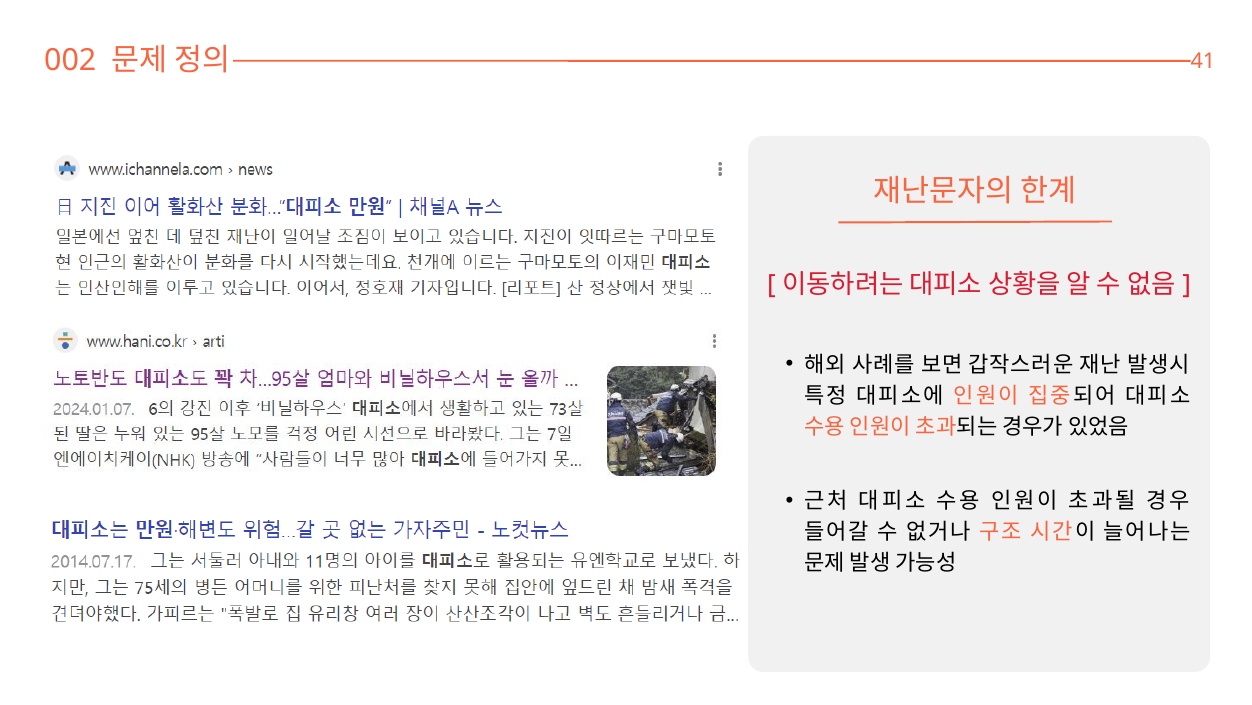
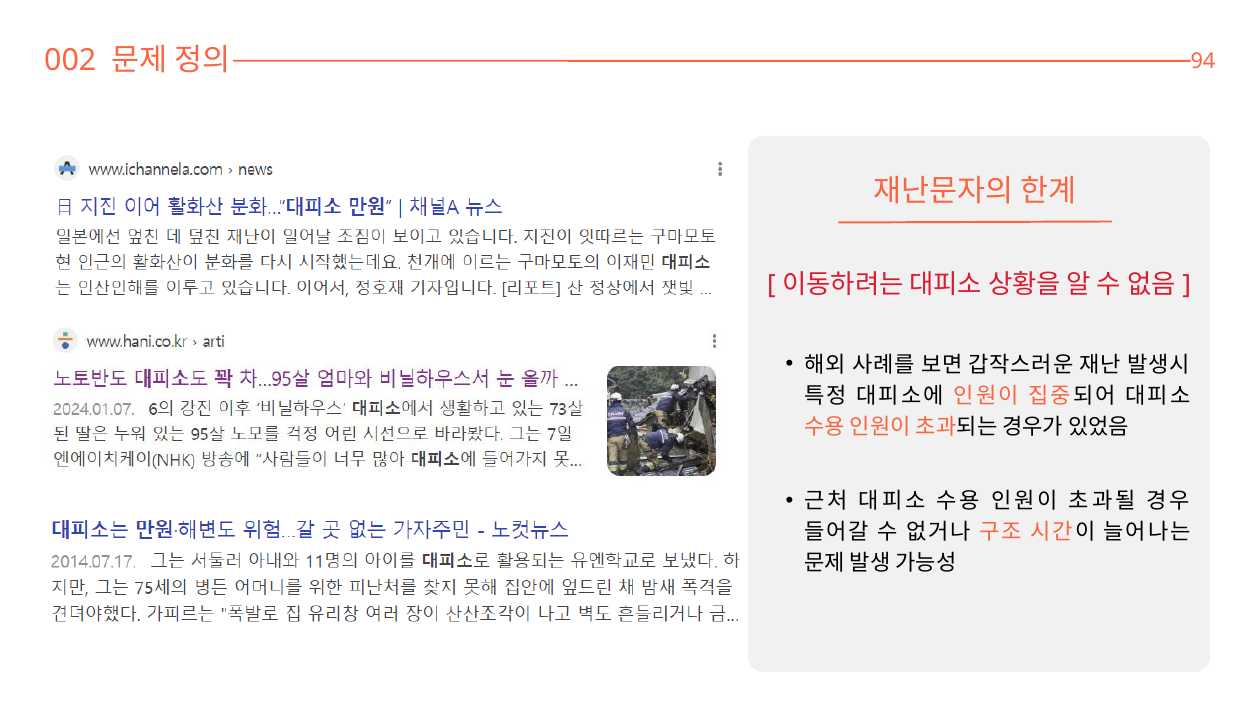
41: 41 -> 94 (1203, 61)
